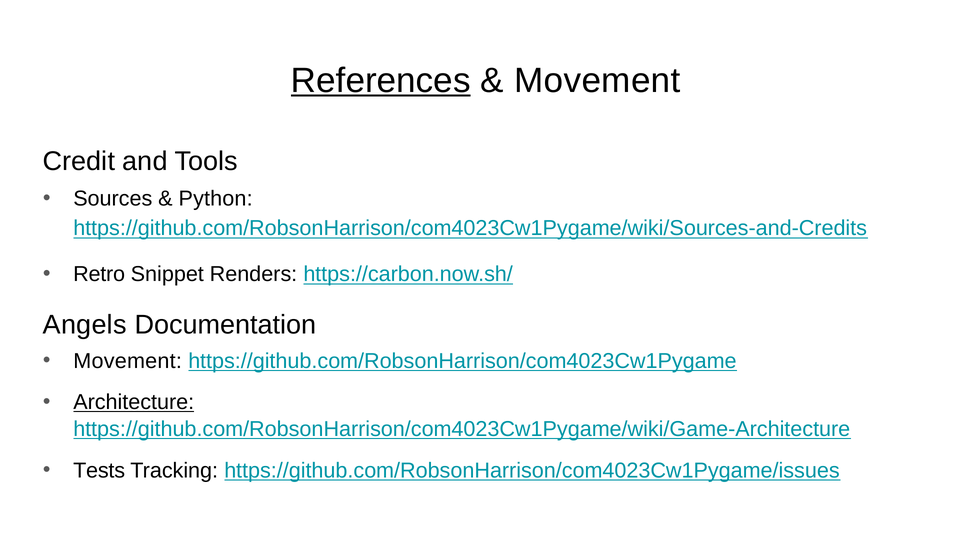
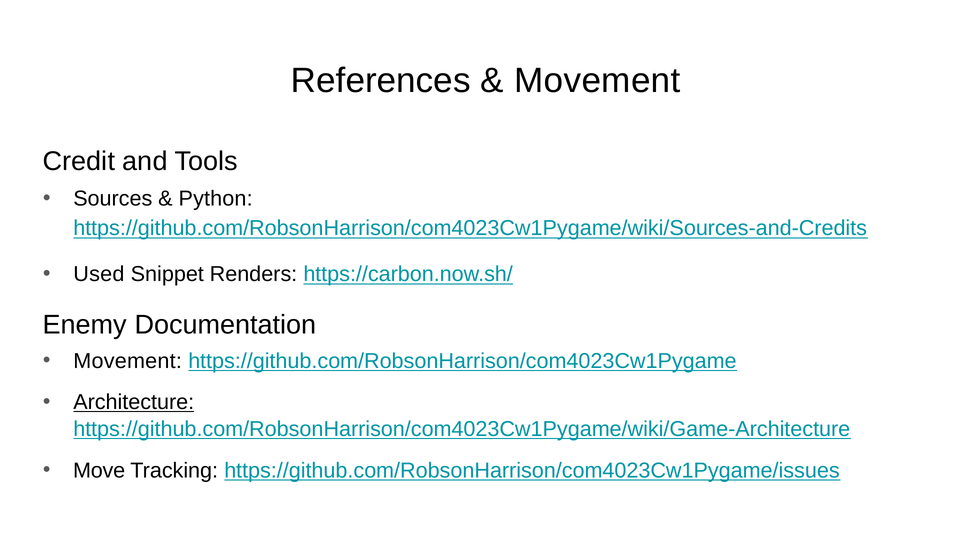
References underline: present -> none (381, 81)
Retro: Retro -> Used (99, 274)
Angels: Angels -> Enemy (85, 325)
Tests: Tests -> Move (99, 471)
